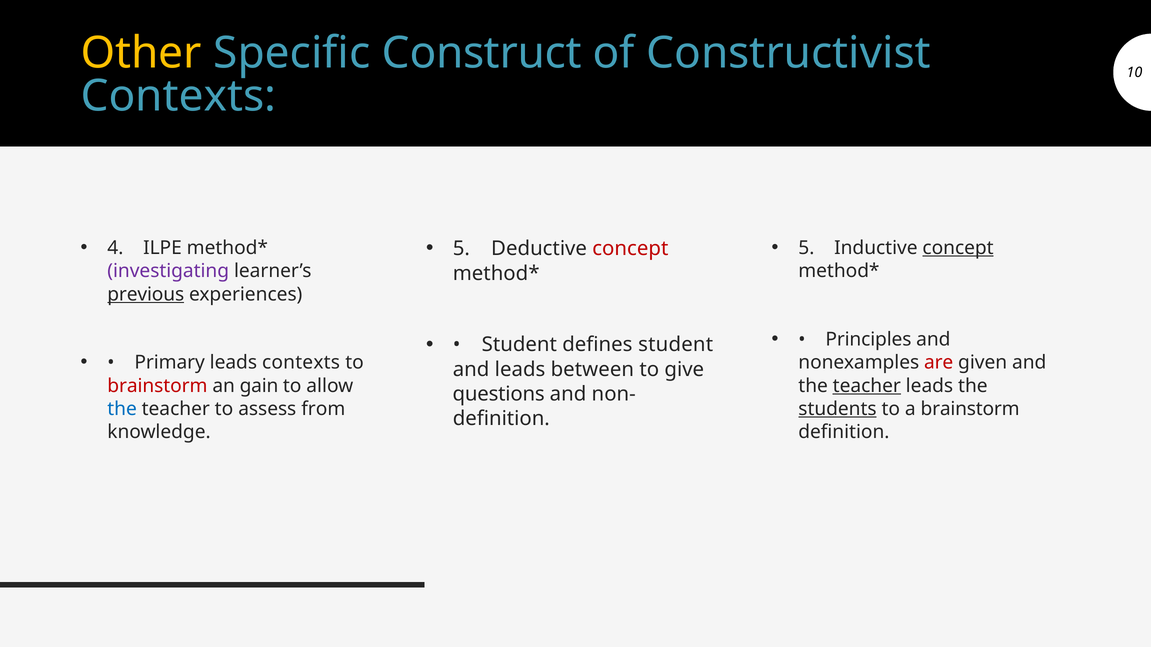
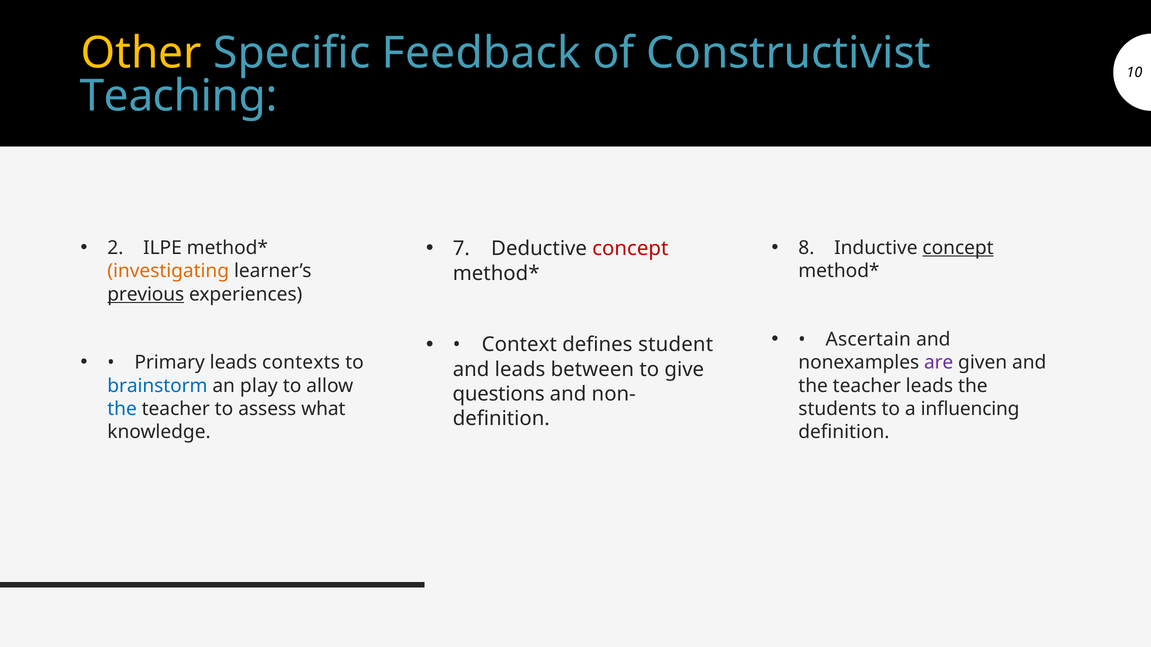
Construct: Construct -> Feedback (481, 53)
Contexts: Contexts -> Teaching (179, 96)
4: 4 -> 2 (115, 248)
5: 5 -> 7 (461, 249)
5: 5 -> 8 (806, 248)
investigating colour: purple -> orange (168, 271)
Principles: Principles -> Ascertain (868, 340)
Student: Student -> Context (519, 345)
are colour: red -> purple (939, 363)
brainstorm colour: red -> blue (157, 386)
gain: gain -> play (259, 386)
teacher underline: present -> none (867, 386)
from: from -> what (323, 409)
students underline: present -> none (837, 409)
a brainstorm: brainstorm -> influencing (970, 409)
